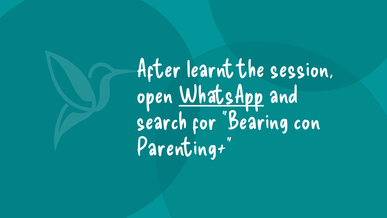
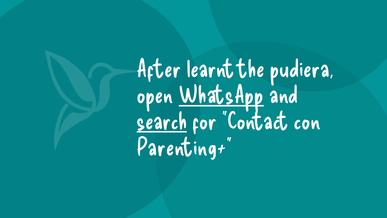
session: session -> pudiera (302, 69)
search underline: none -> present (162, 121)
Bearing: Bearing -> Contact (255, 121)
